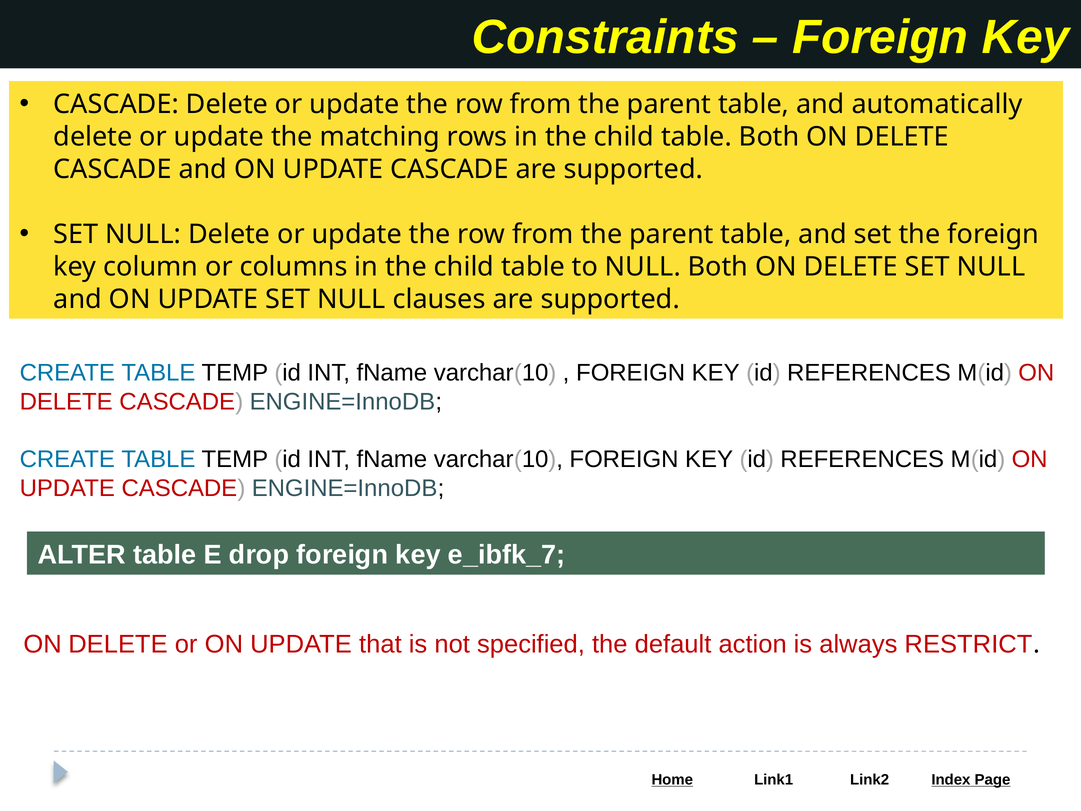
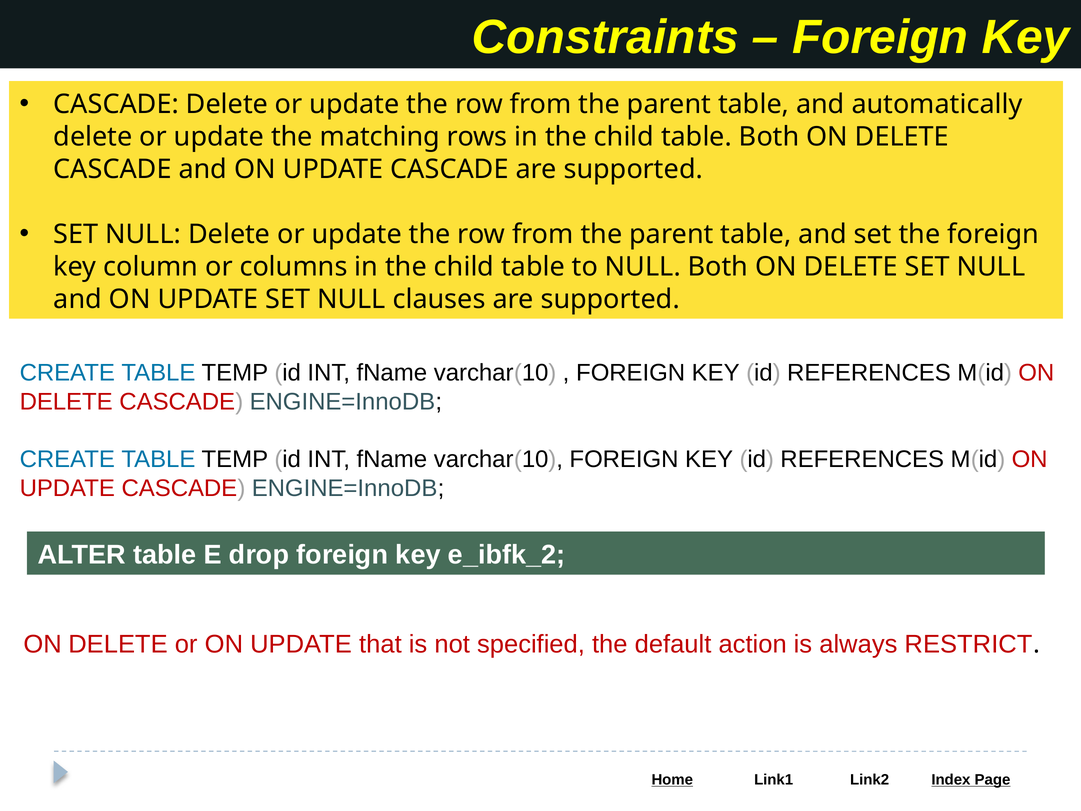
e_ibfk_7: e_ibfk_7 -> e_ibfk_2 (507, 555)
